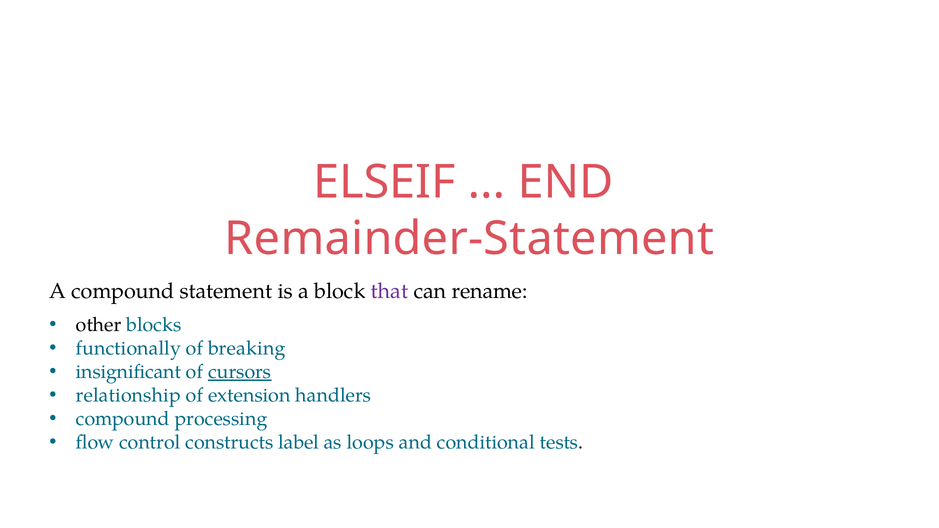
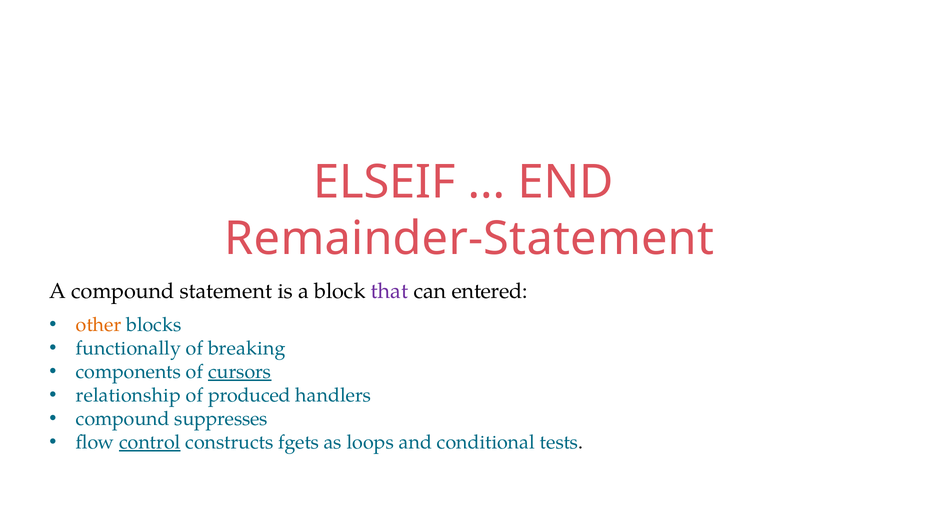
rename: rename -> entered (490, 291)
other colour: black -> orange (99, 325)
insignificant: insignificant -> components (128, 372)
extension: extension -> produced (249, 396)
processing: processing -> suppresses (221, 419)
control underline: none -> present (150, 442)
label: label -> fgets (299, 442)
